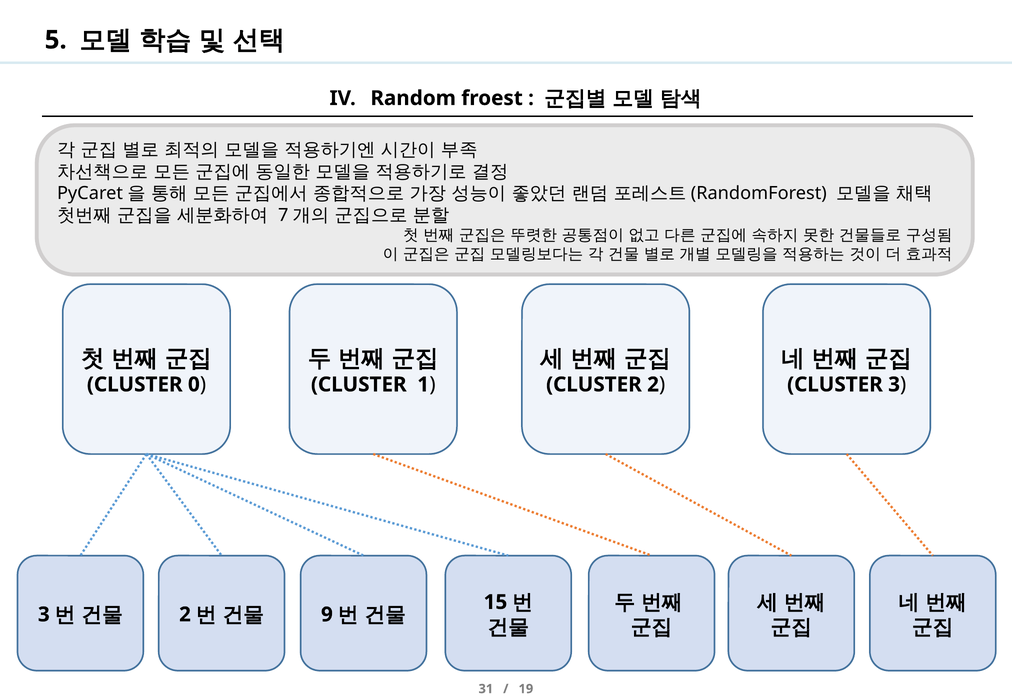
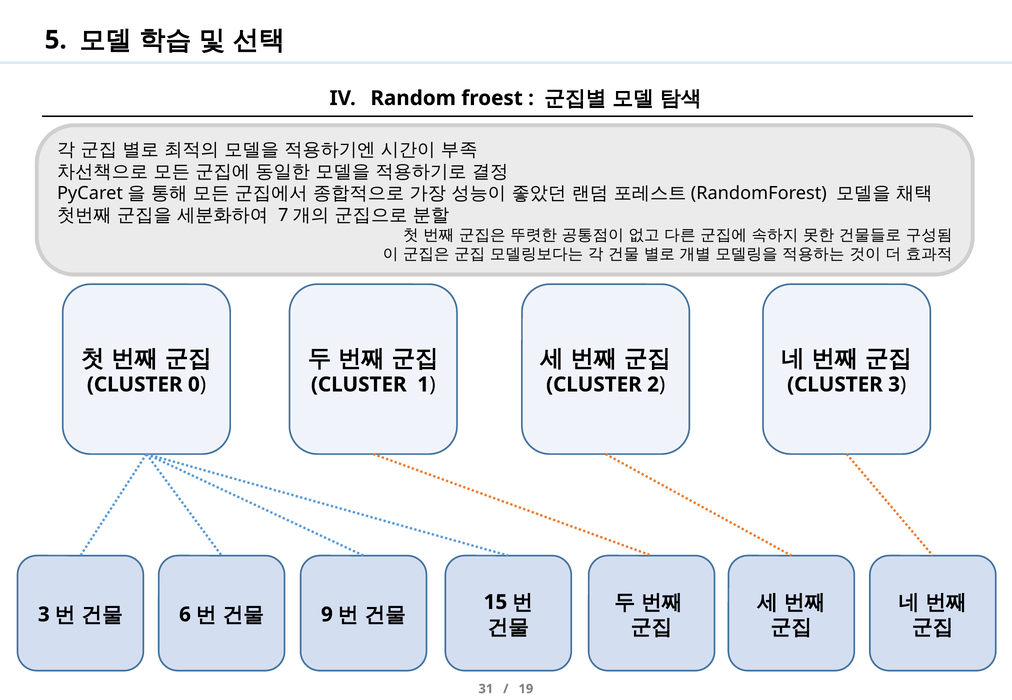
2: 2 -> 6 (185, 615)
